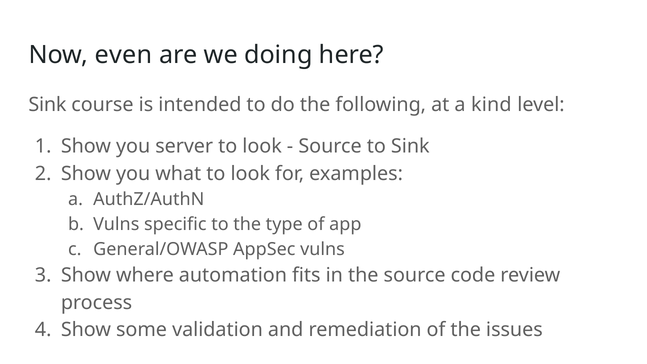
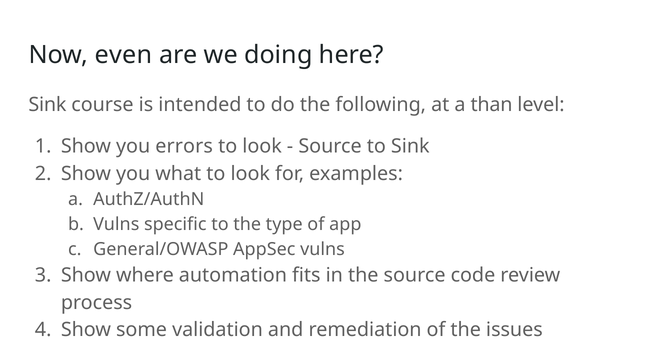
kind: kind -> than (492, 105)
server: server -> errors (184, 146)
